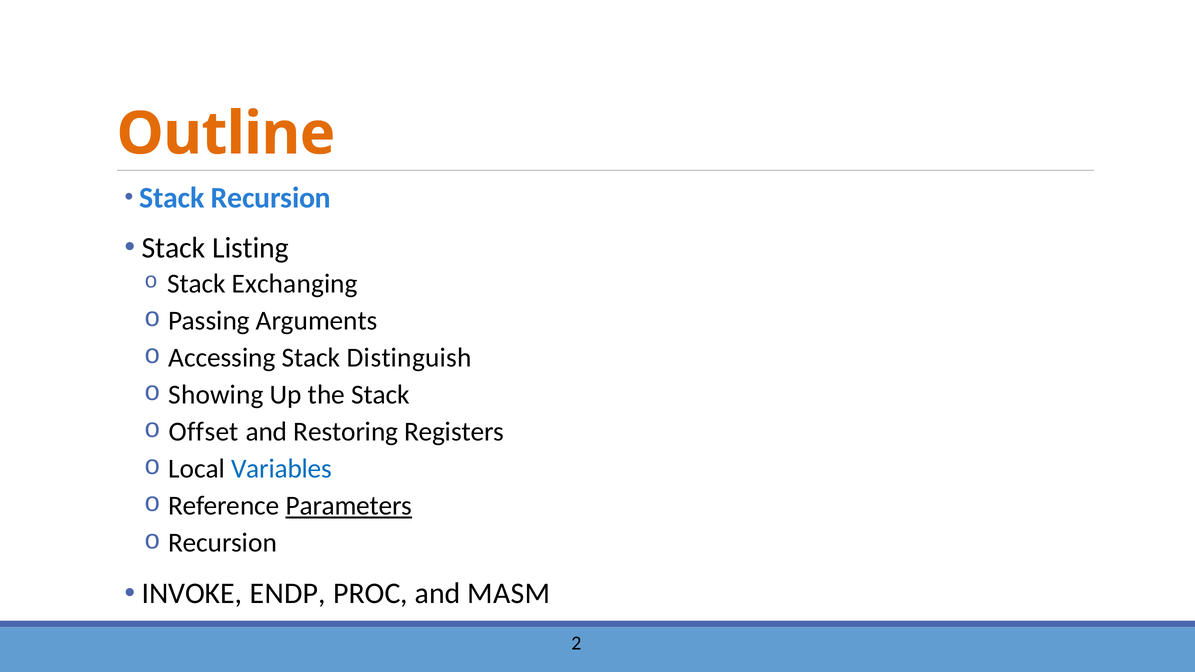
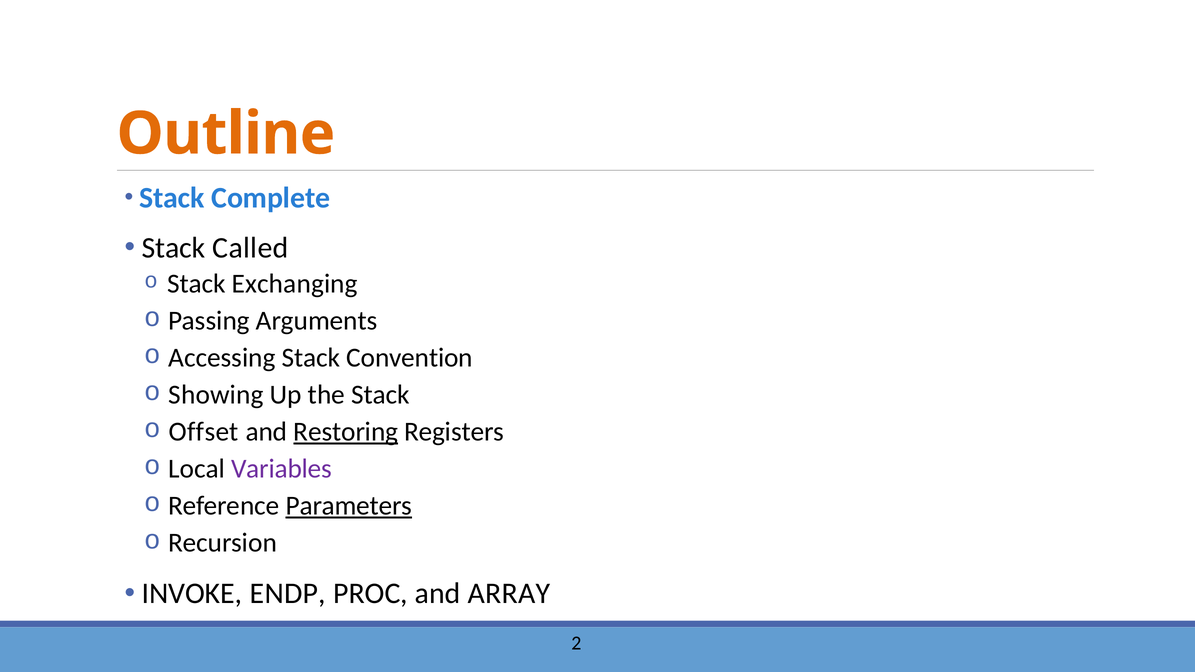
Stack Recursion: Recursion -> Complete (271, 198)
Listing: Listing -> Called (250, 248)
Distinguish: Distinguish -> Convention (410, 358)
Restoring underline: none -> present (346, 432)
Variables colour: blue -> purple (282, 469)
MASM: MASM -> ARRAY (509, 594)
